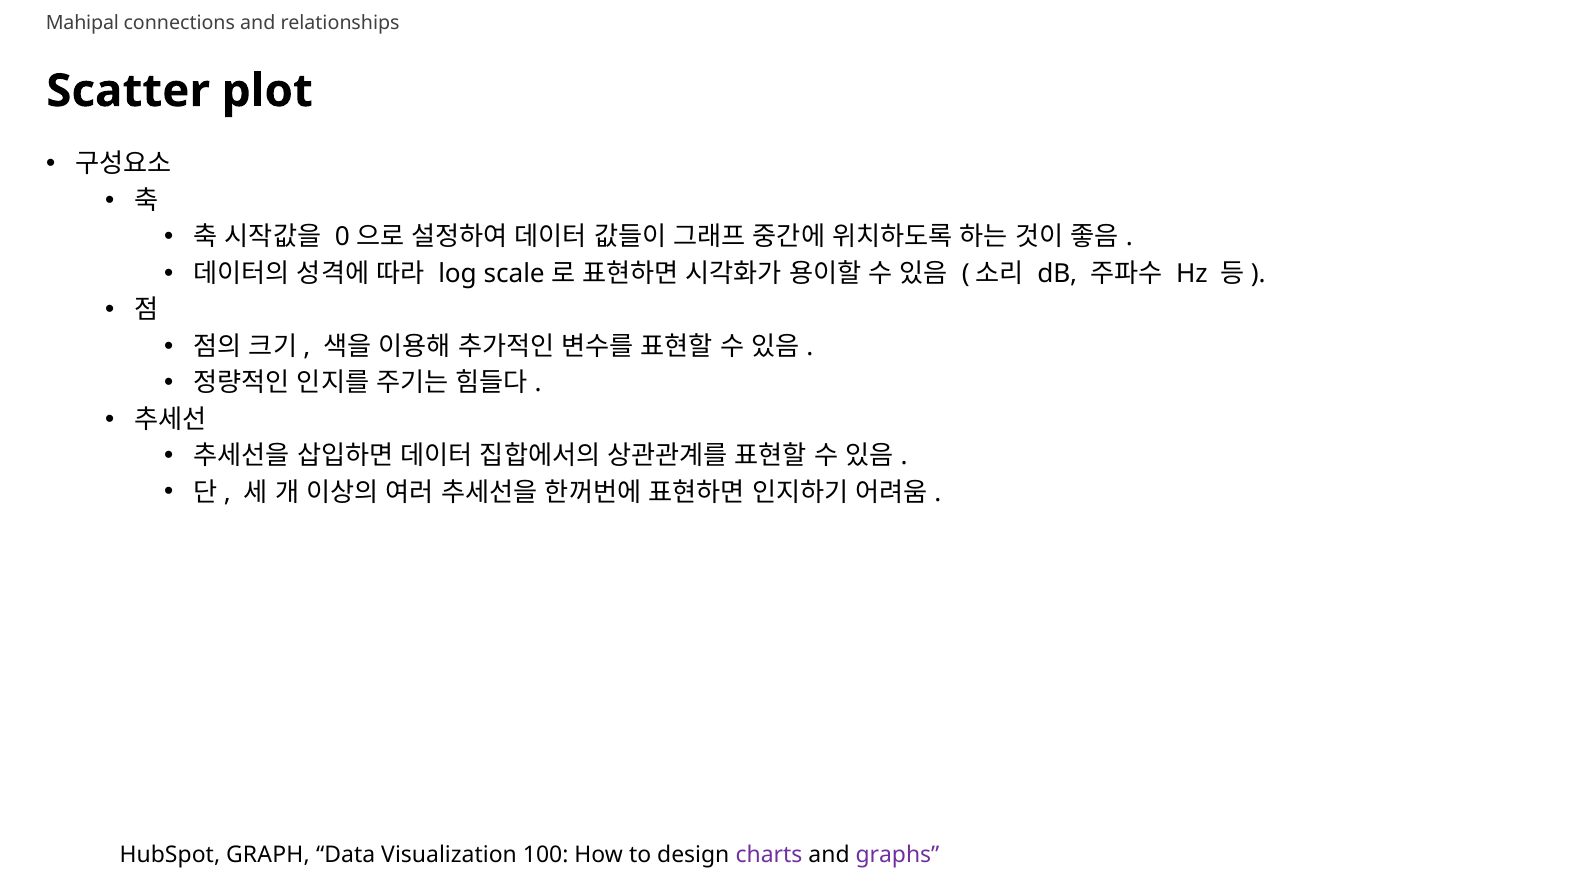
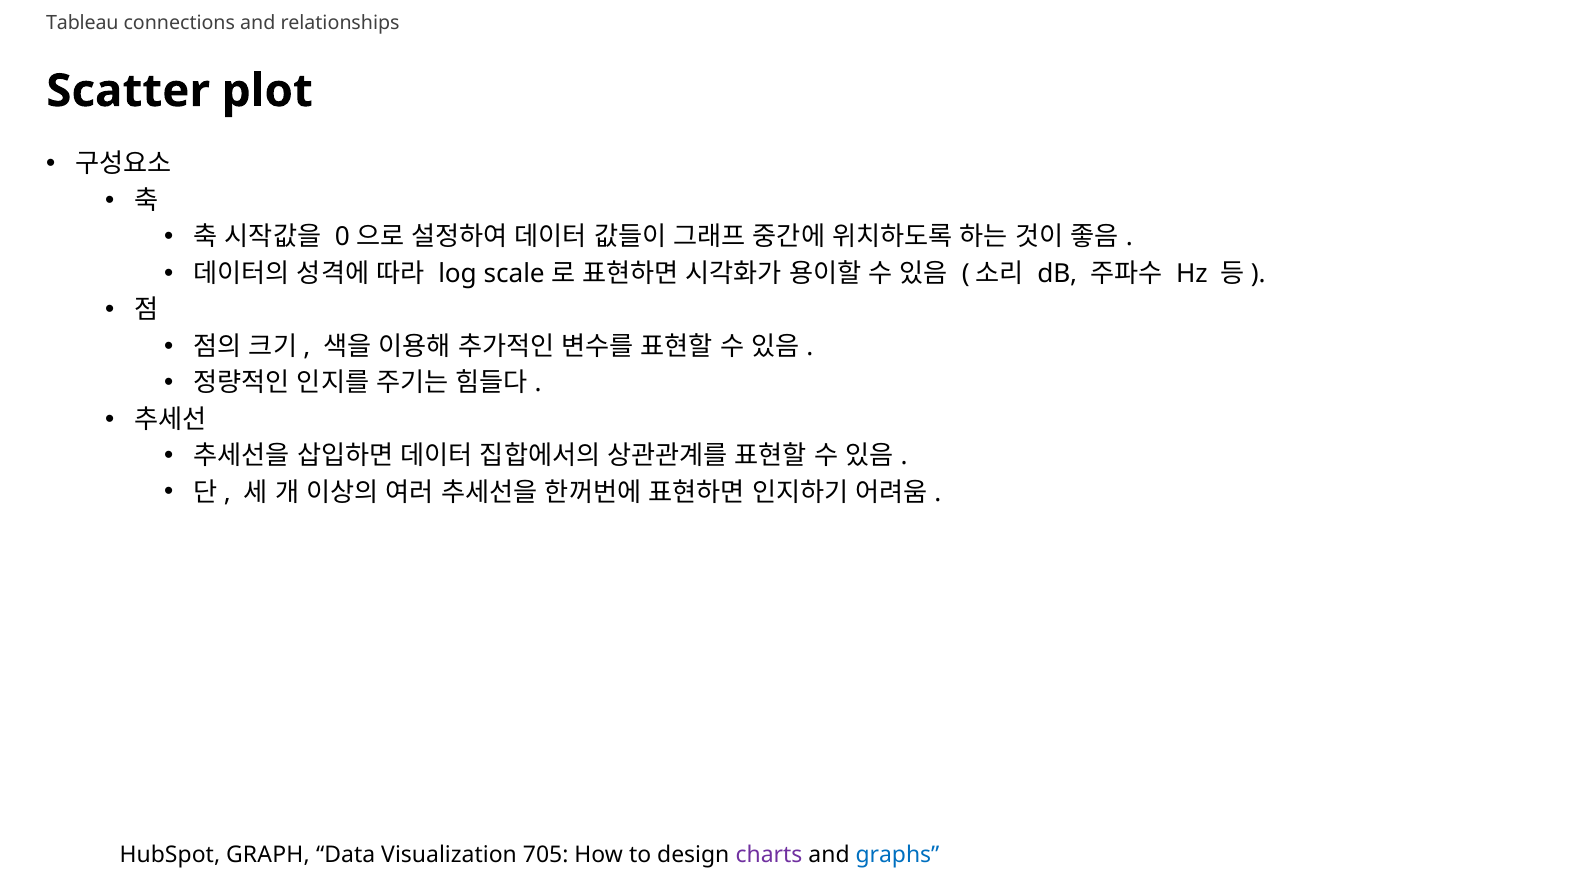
Mahipal: Mahipal -> Tableau (82, 23)
100: 100 -> 705 (546, 855)
graphs colour: purple -> blue (897, 855)
